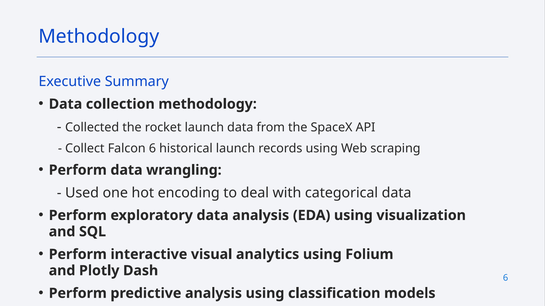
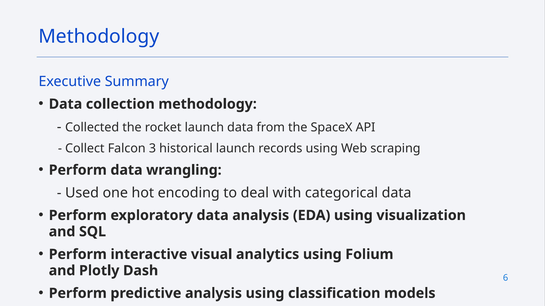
Falcon 6: 6 -> 3 (152, 149)
